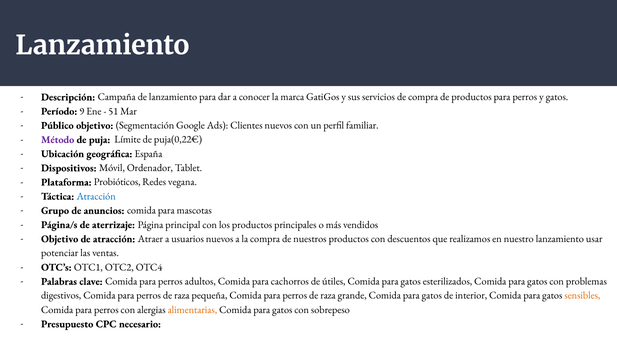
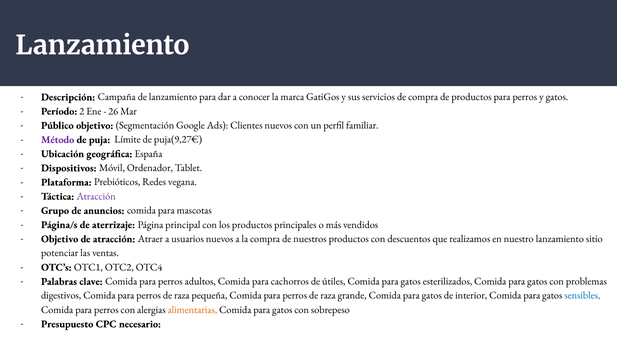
9: 9 -> 2 (82, 111)
51: 51 -> 26 (113, 111)
puja(0,22€: puja(0,22€ -> puja(9,27€ (178, 140)
Probióticos: Probióticos -> Prebióticos (117, 182)
Atracción colour: blue -> purple (96, 196)
usar: usar -> sitio (594, 239)
sensibles colour: orange -> blue (582, 296)
